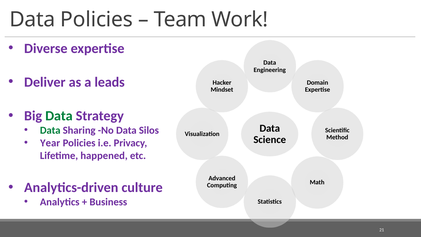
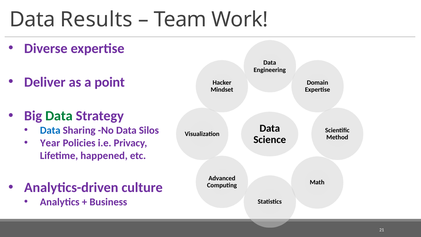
Data Policies: Policies -> Results (96, 19)
leads: leads -> point (110, 82)
Data colour: green -> blue (50, 130)
